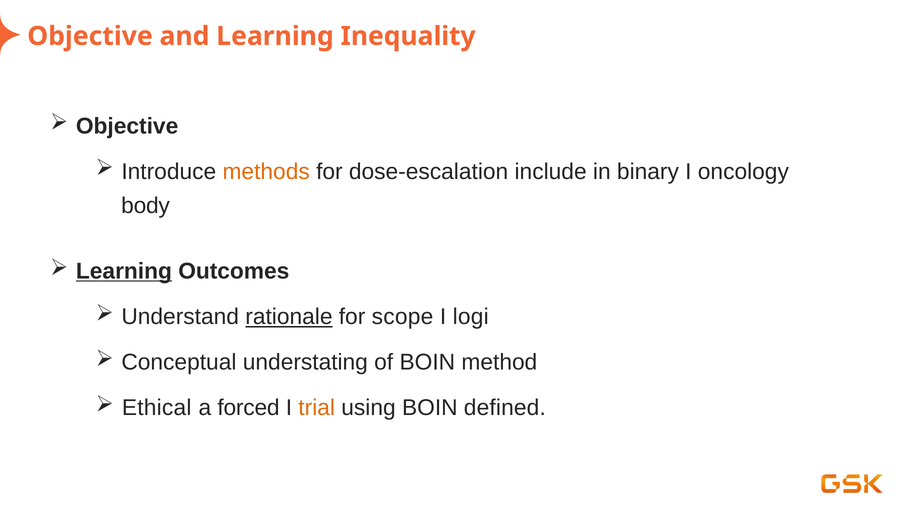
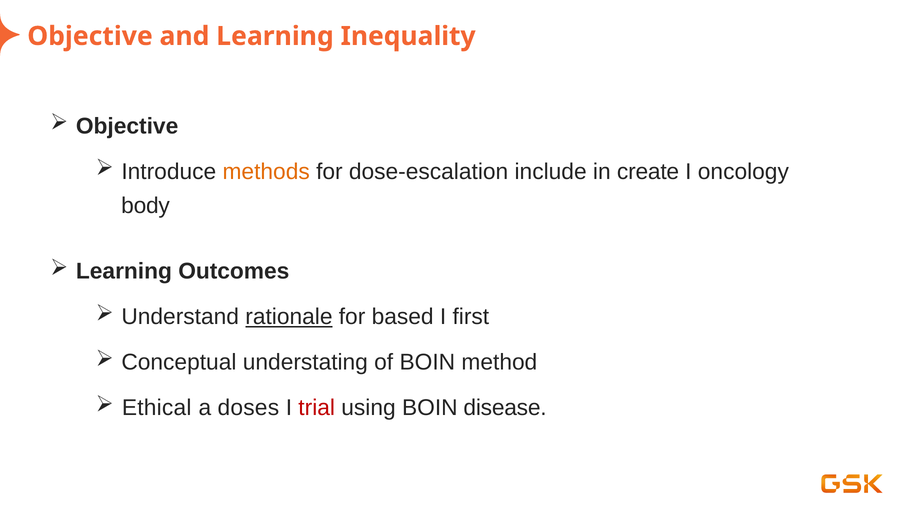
binary: binary -> create (648, 172)
Learning underline: present -> none (124, 271)
scope: scope -> based (403, 317)
logi: logi -> first (471, 317)
forced: forced -> doses (248, 408)
trial colour: orange -> red (317, 408)
defined: defined -> disease (505, 408)
